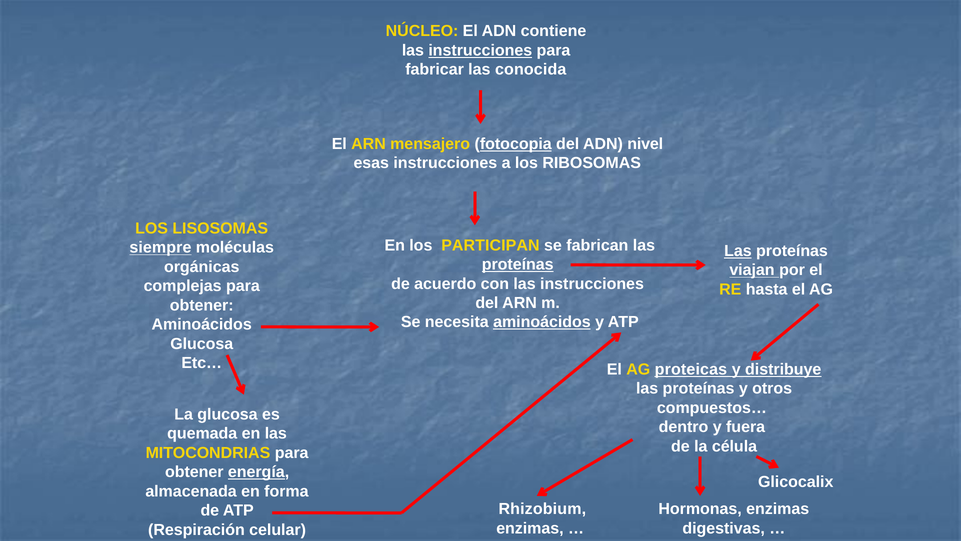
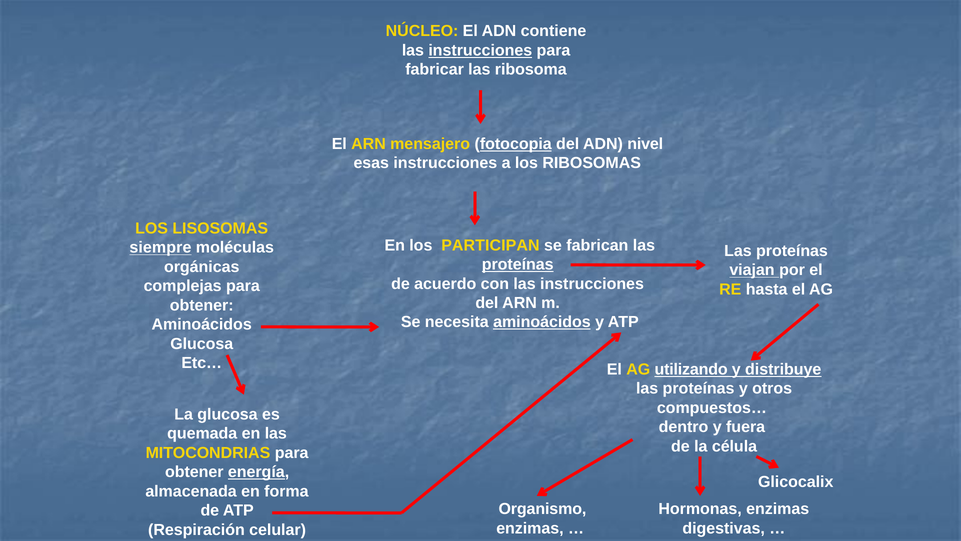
conocida: conocida -> ribosoma (531, 70)
Las underline: present -> none (738, 251)
proteicas: proteicas -> utilizando (691, 369)
Rhizobium: Rhizobium -> Organismo (542, 509)
